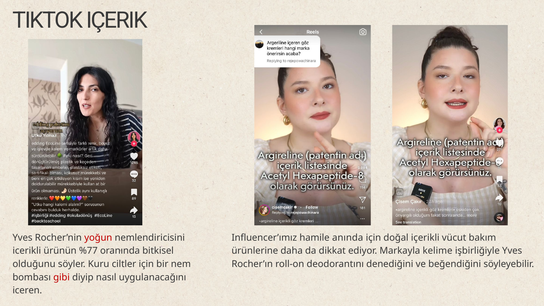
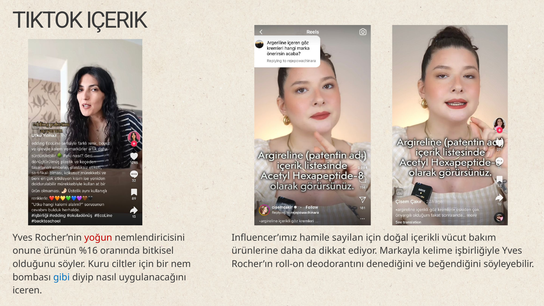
anında: anında -> sayilan (348, 238)
icerikli: icerikli -> onune (27, 251)
%77: %77 -> %16 (88, 251)
gibi colour: red -> blue (62, 277)
